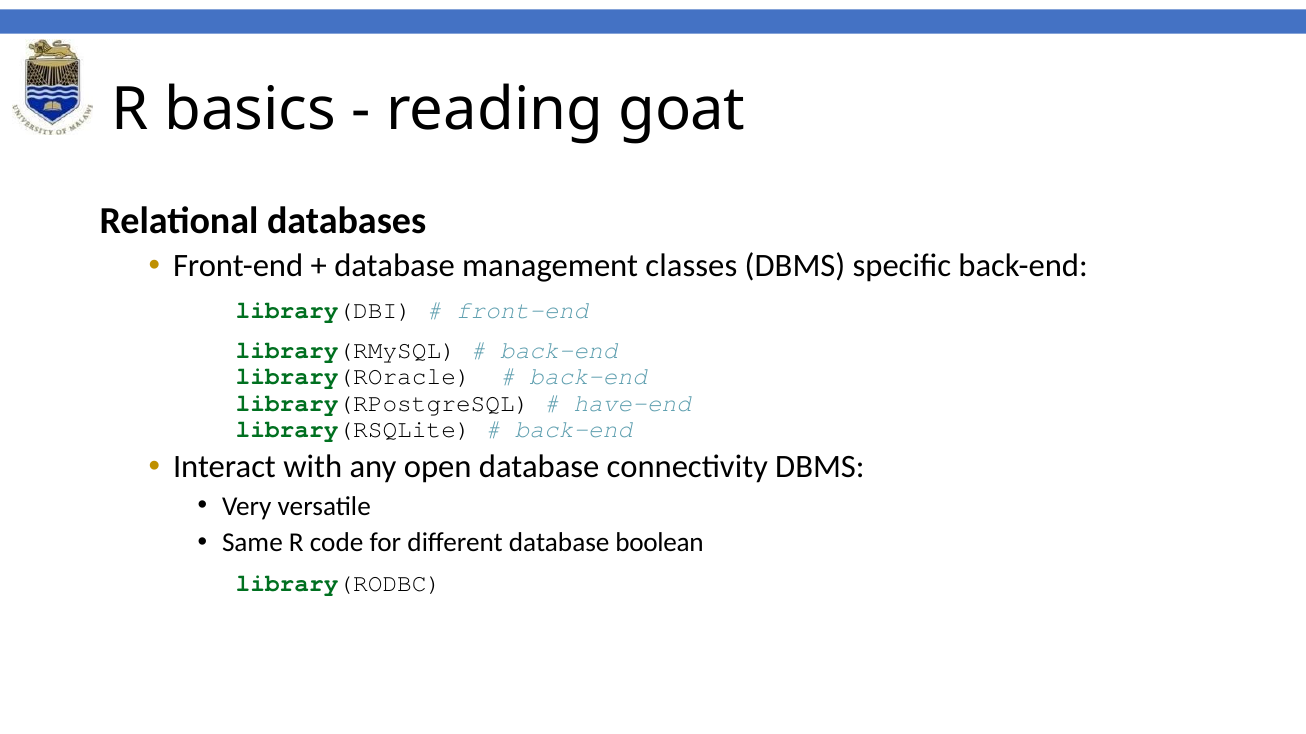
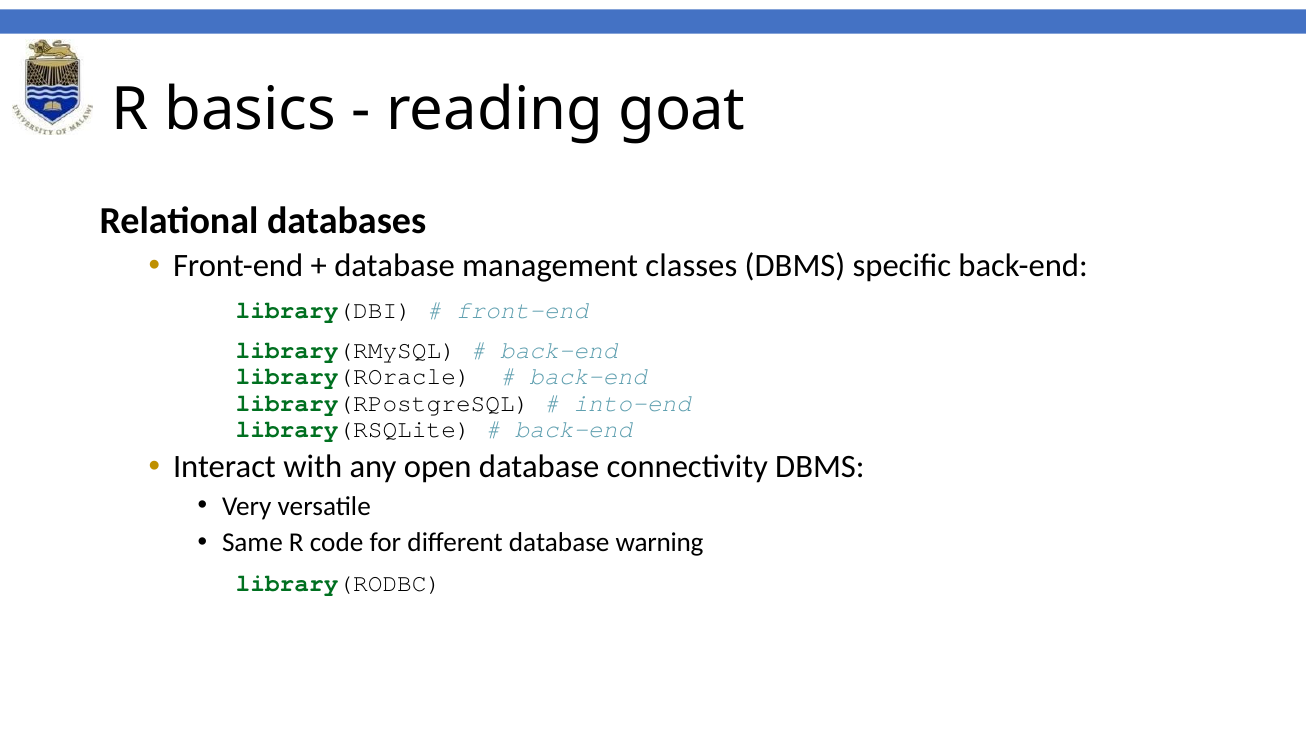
have-end: have-end -> into-end (632, 403)
boolean: boolean -> warning (659, 543)
